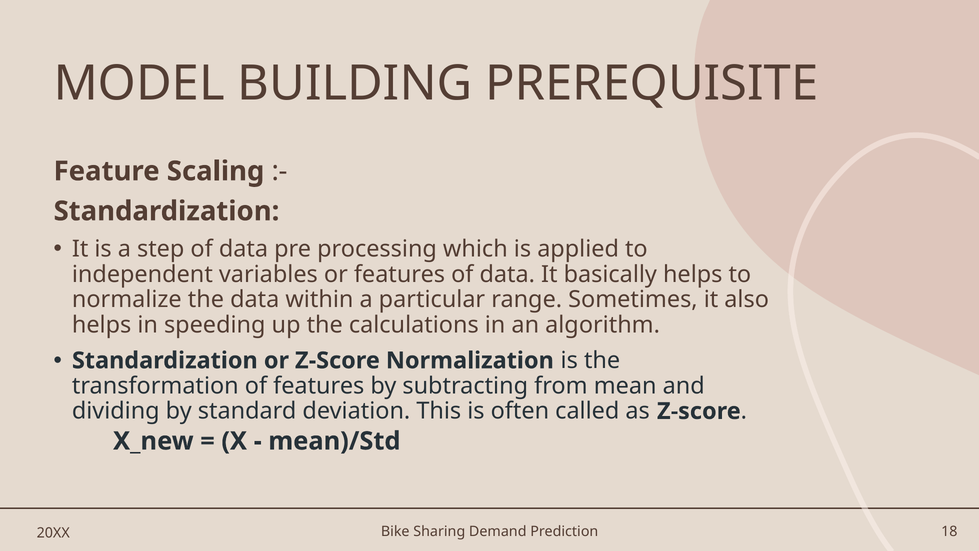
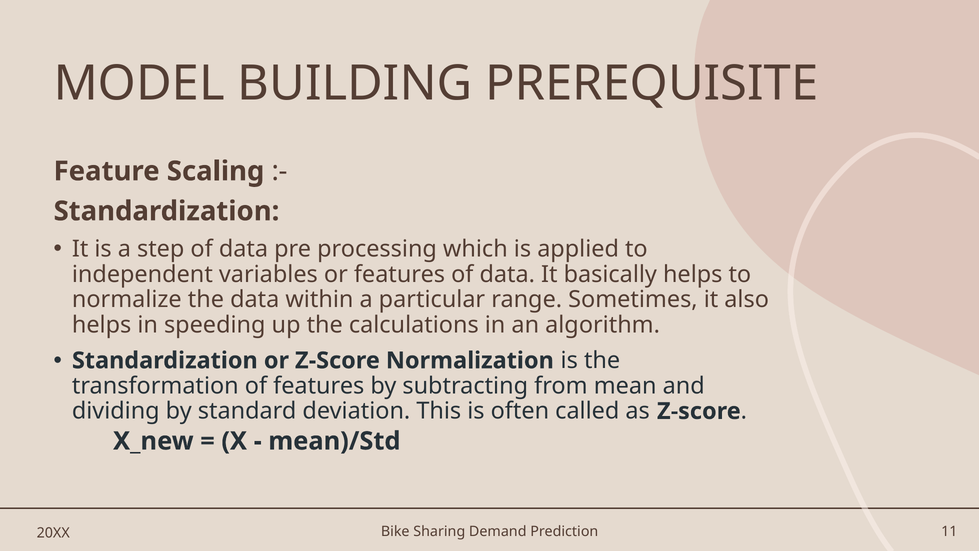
18: 18 -> 11 (949, 531)
